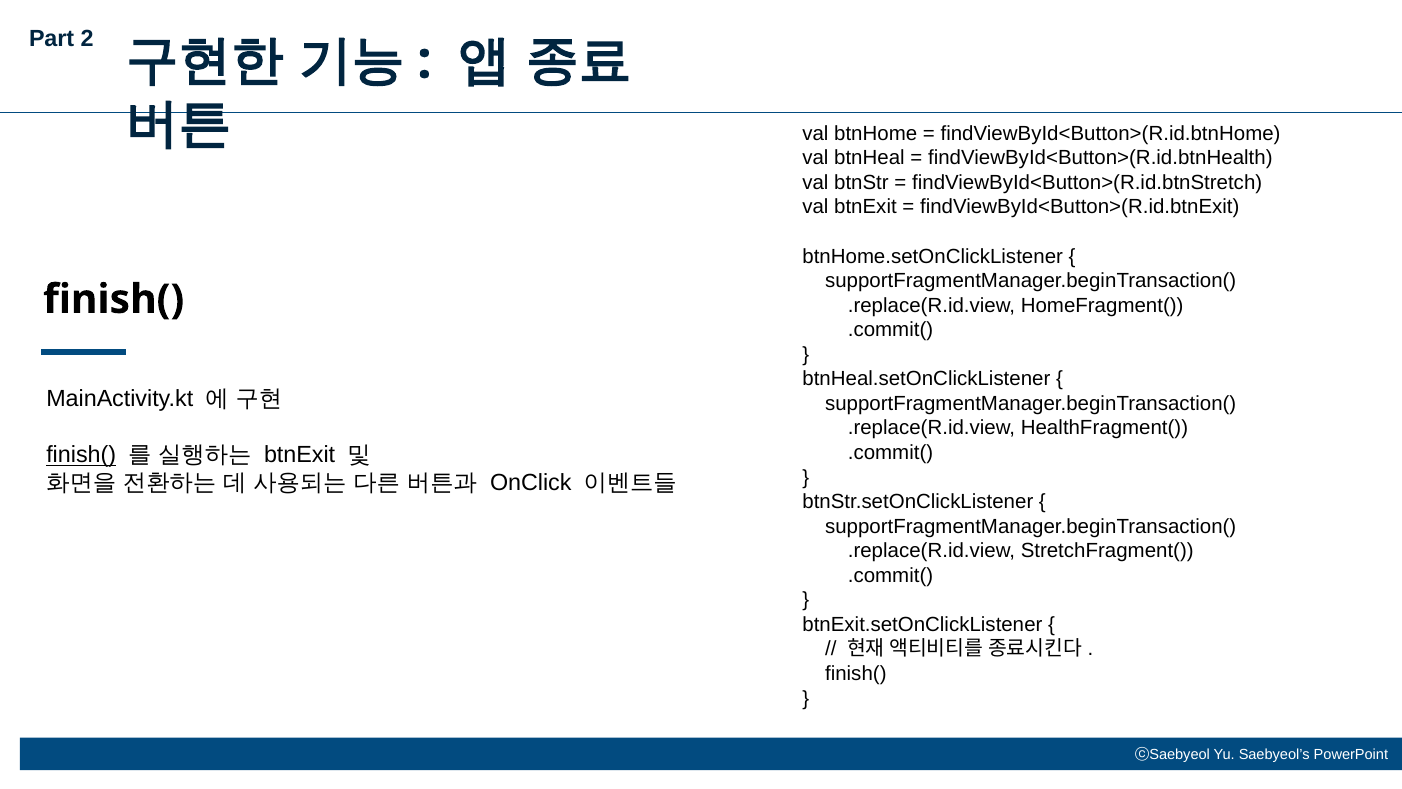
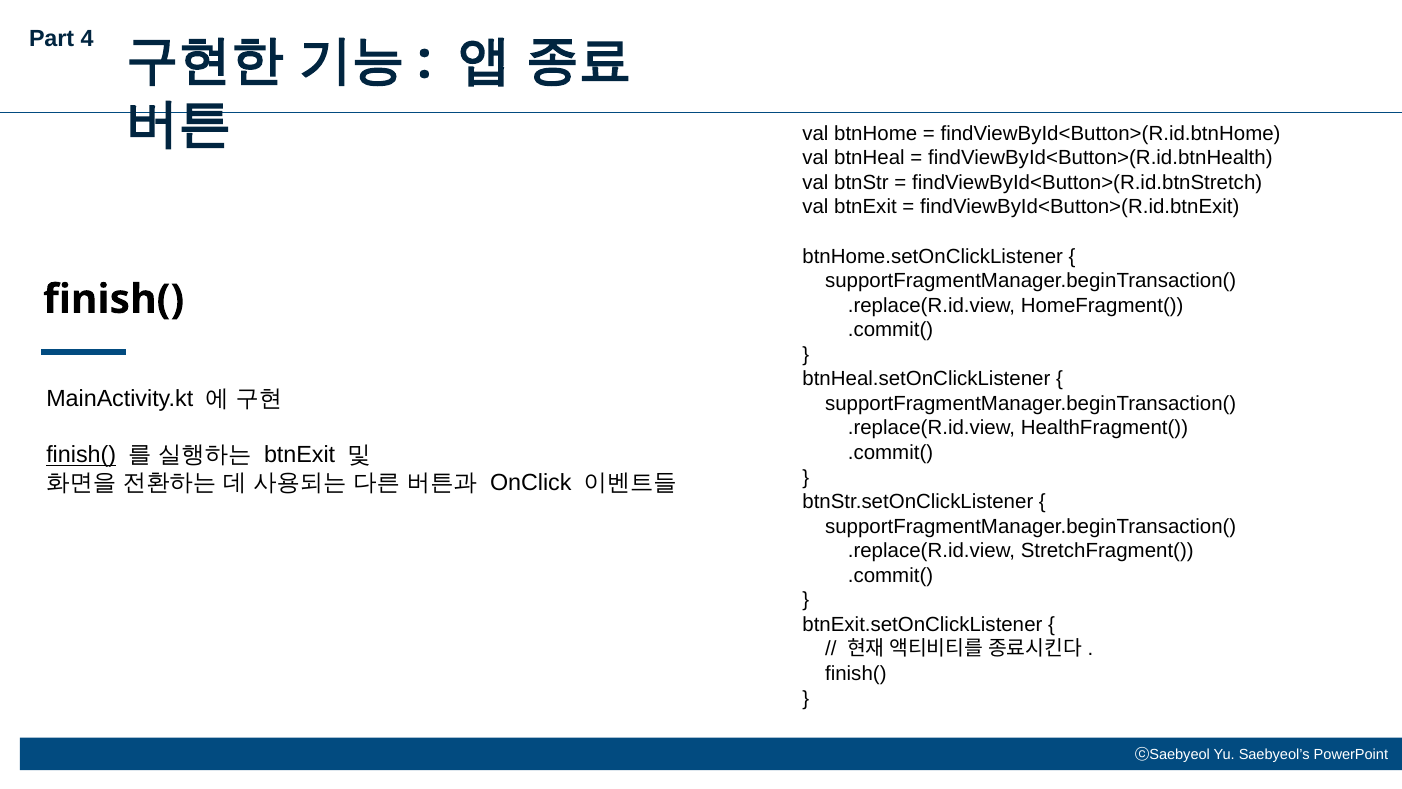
2: 2 -> 4 (87, 39)
